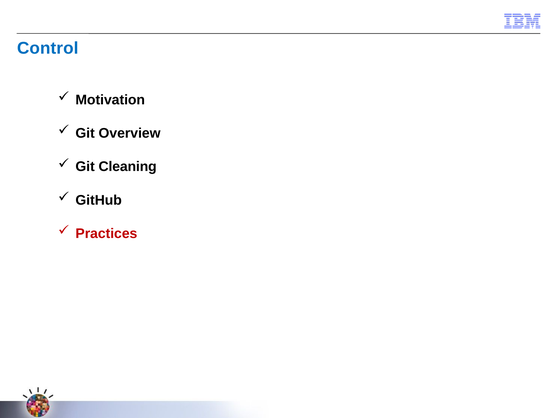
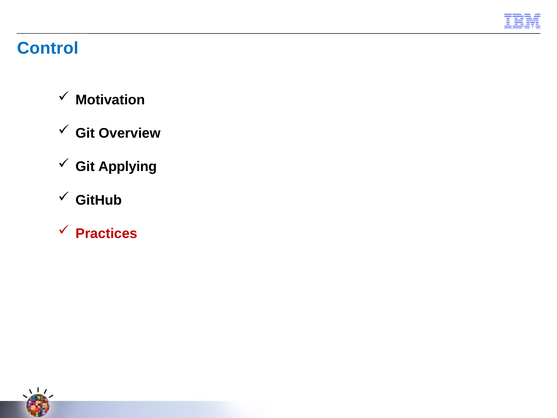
Cleaning: Cleaning -> Applying (128, 167)
